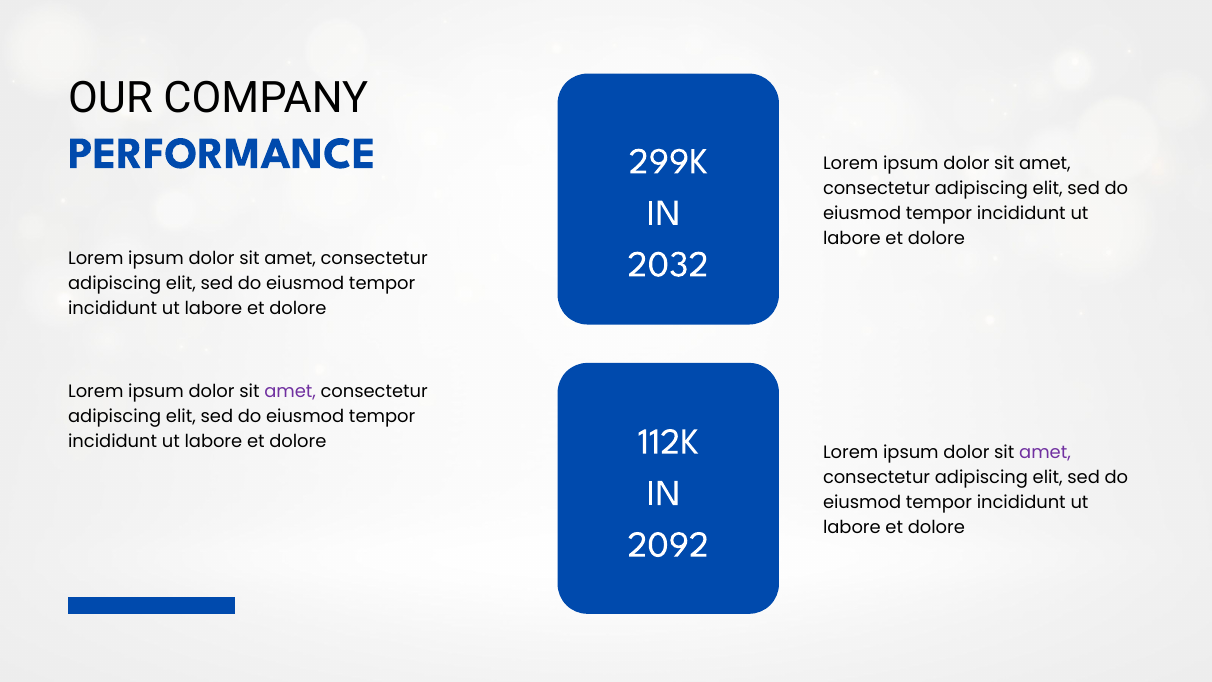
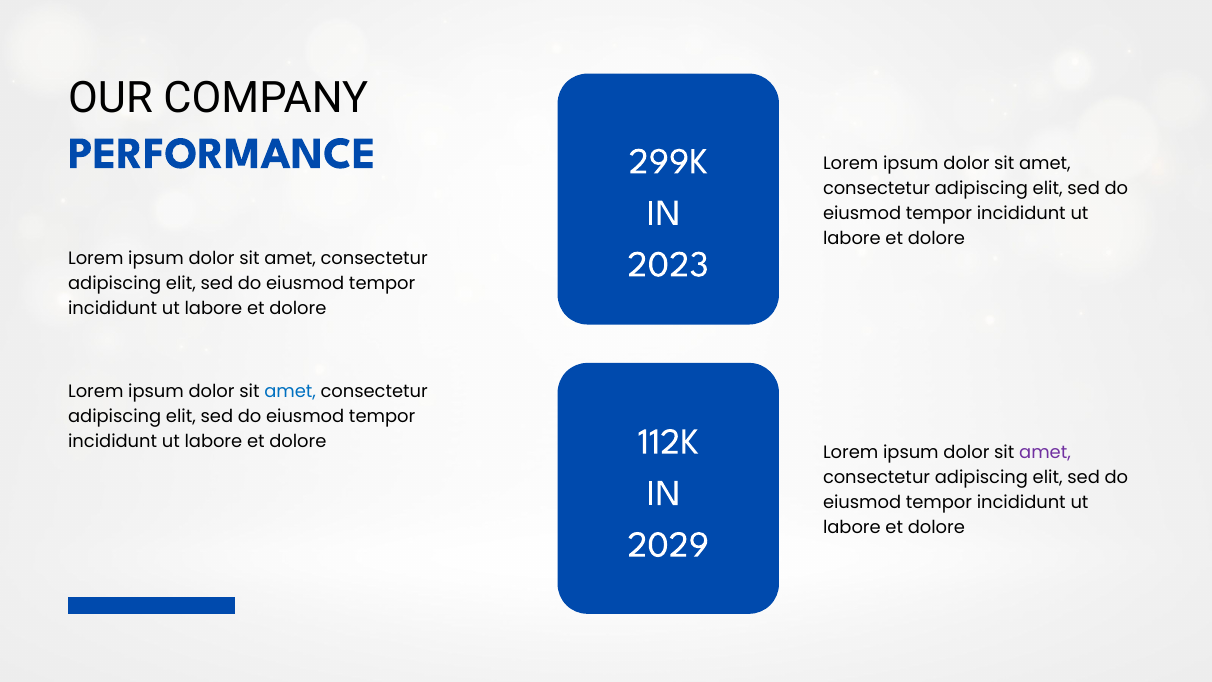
2032: 2032 -> 2023 (668, 264)
amet colour: purple -> blue (290, 391)
2092: 2092 -> 2029 (668, 544)
